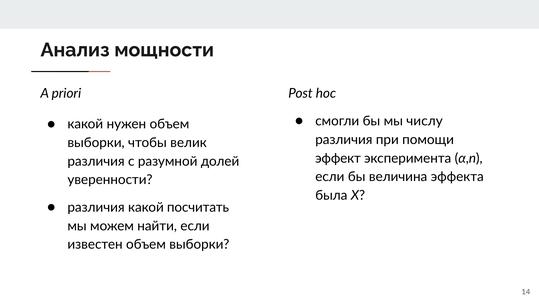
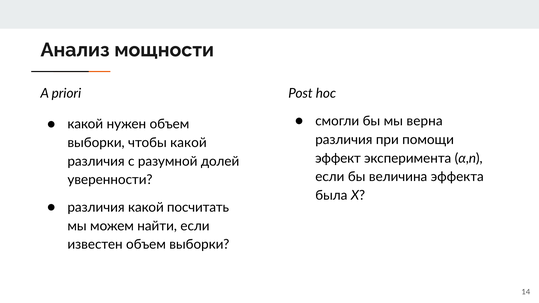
числу: числу -> верна (425, 121)
чтобы велик: велик -> какой (188, 143)
